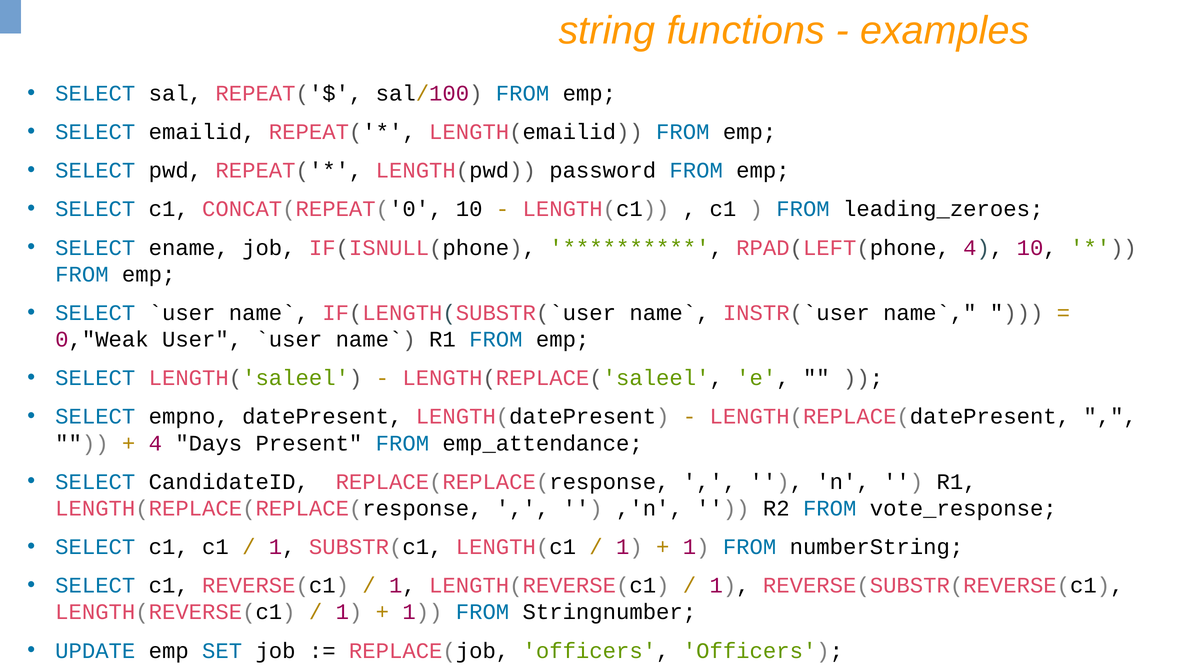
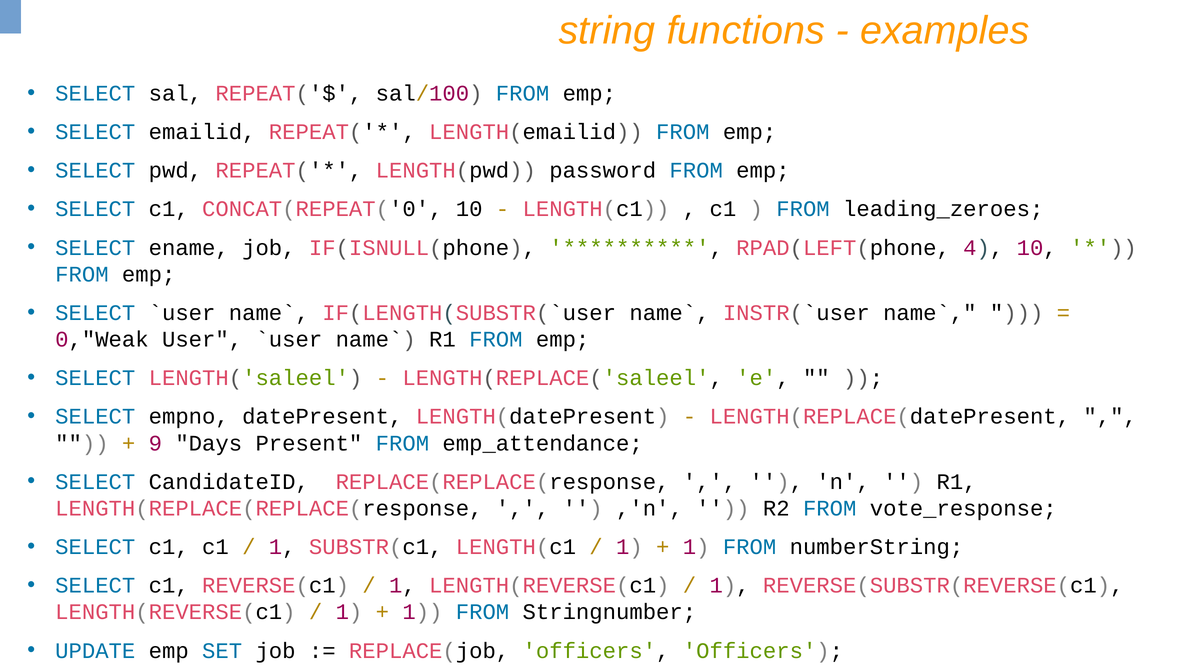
4: 4 -> 9 (155, 444)
